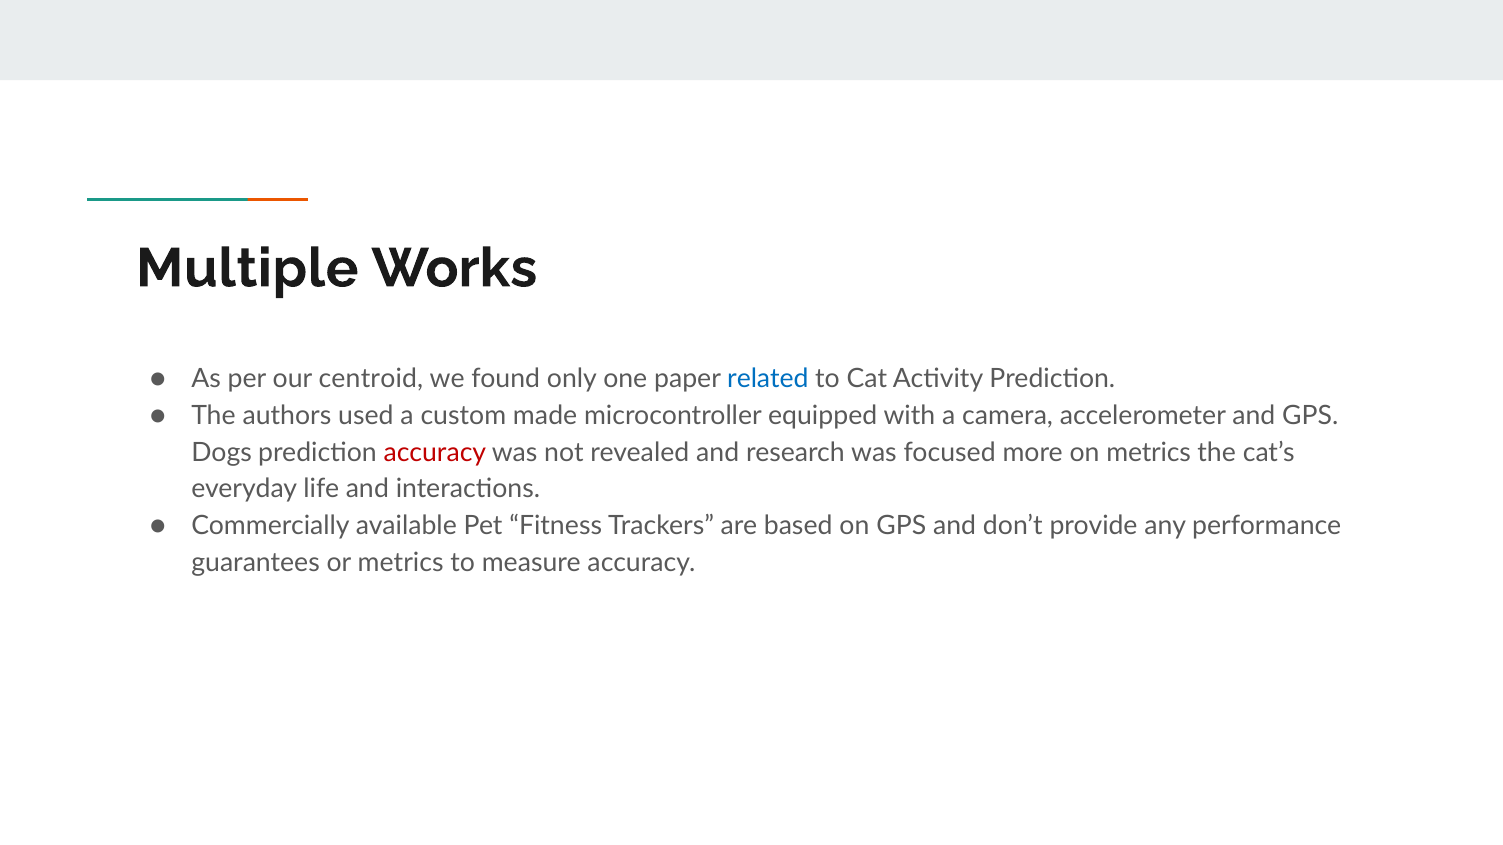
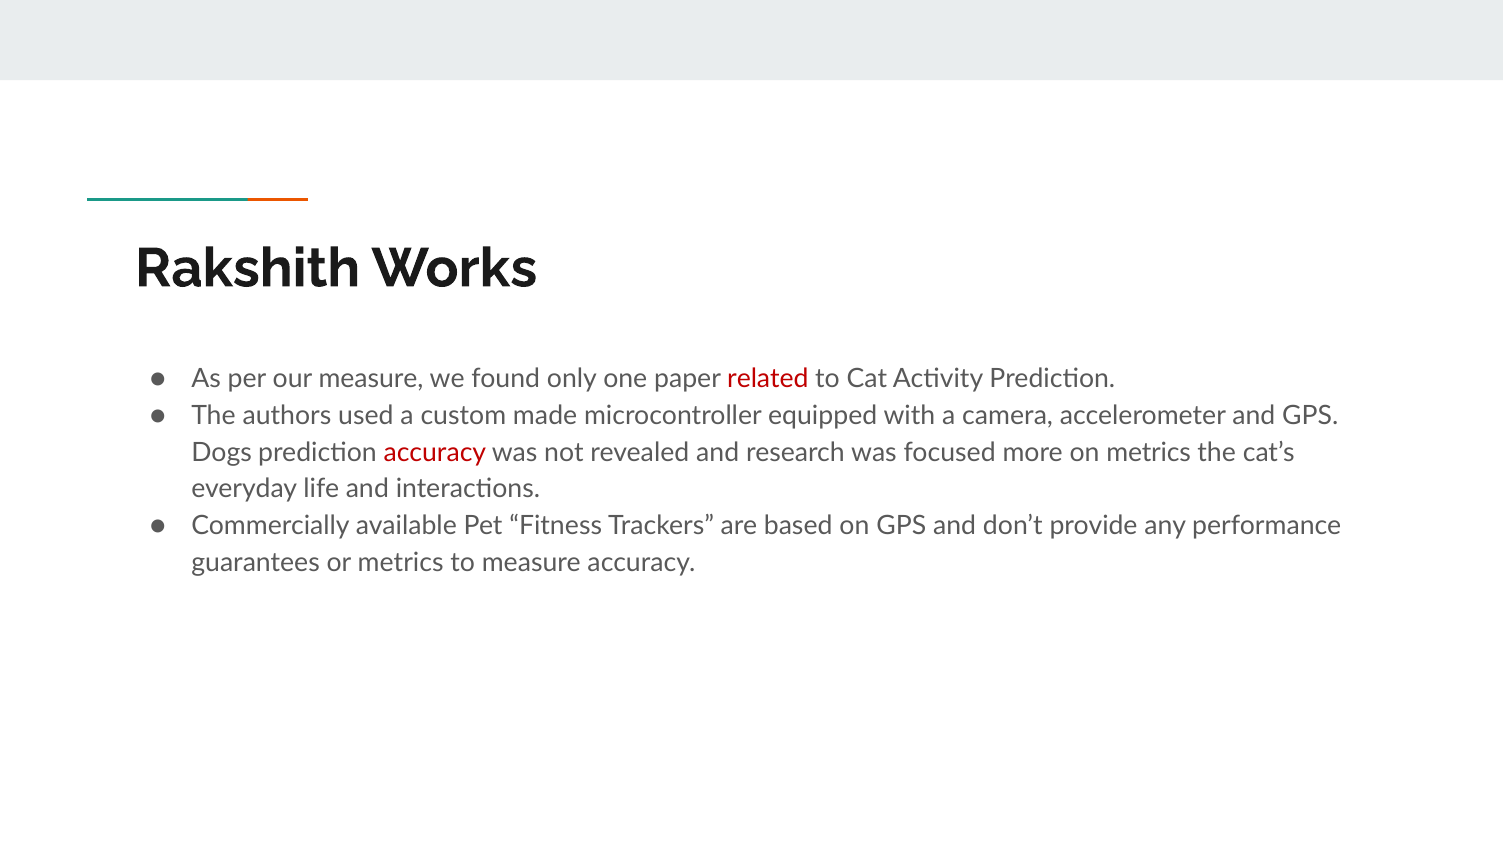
Multiple: Multiple -> Rakshith (248, 269)
our centroid: centroid -> measure (371, 379)
related colour: blue -> red (768, 379)
